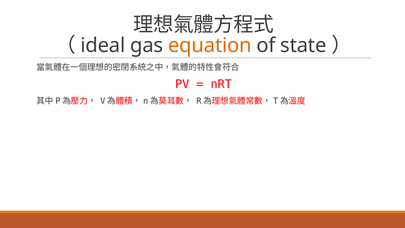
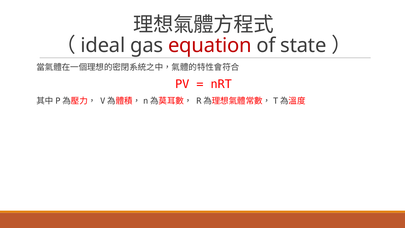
equation colour: orange -> red (210, 45)
